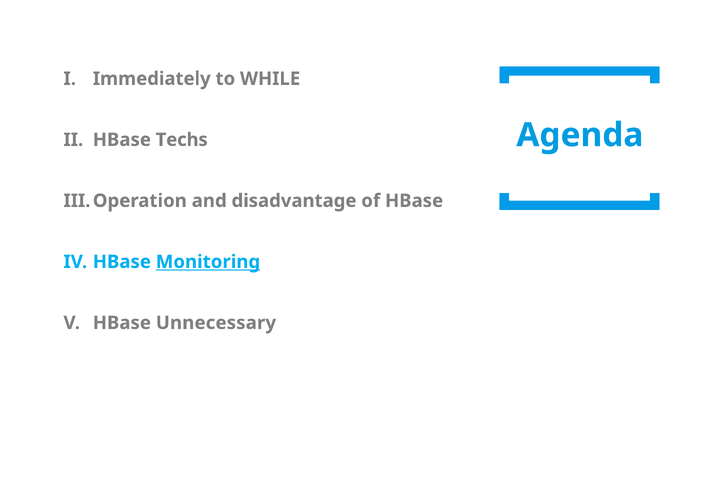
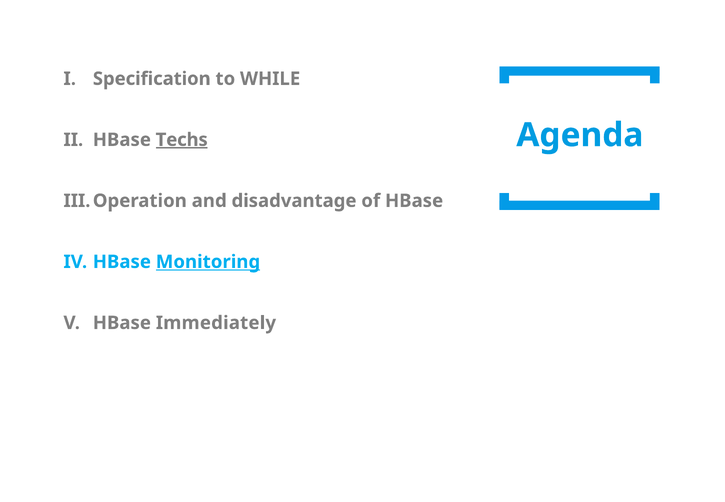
Immediately: Immediately -> Specification (152, 79)
Techs underline: none -> present (182, 140)
Unnecessary: Unnecessary -> Immediately (216, 323)
